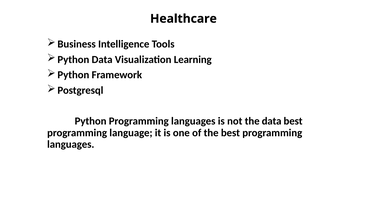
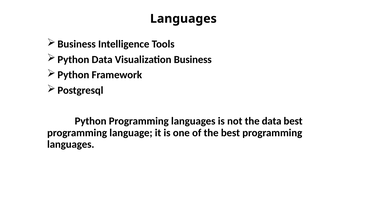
Healthcare: Healthcare -> Languages (183, 19)
Visualization Learning: Learning -> Business (193, 59)
